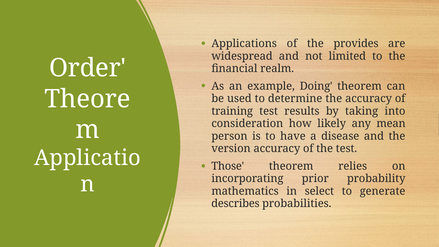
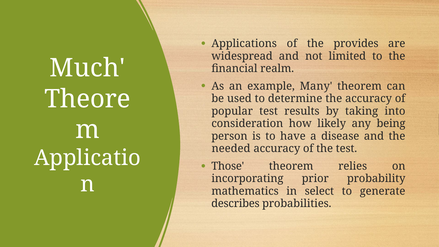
Order: Order -> Much (87, 68)
Doing: Doing -> Many (316, 86)
training: training -> popular (232, 111)
mean: mean -> being (391, 124)
version: version -> needed (231, 149)
